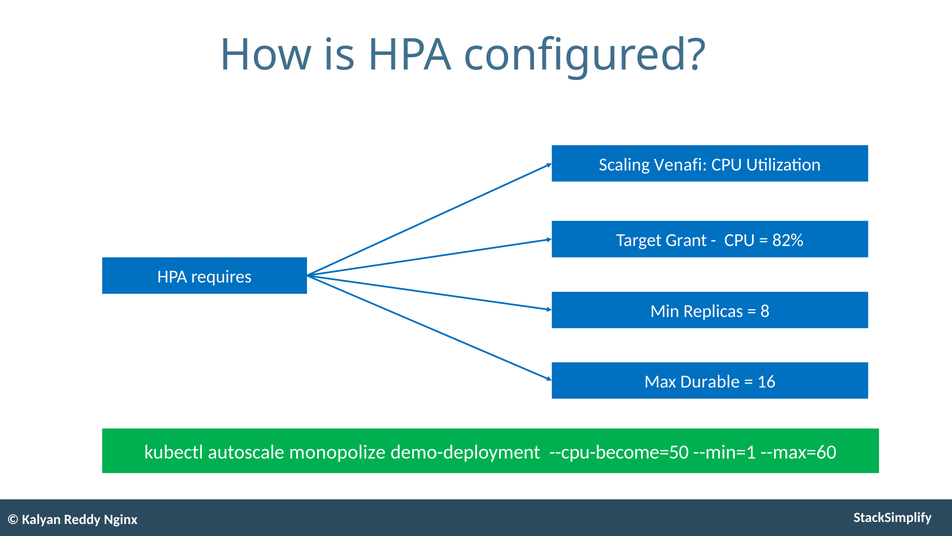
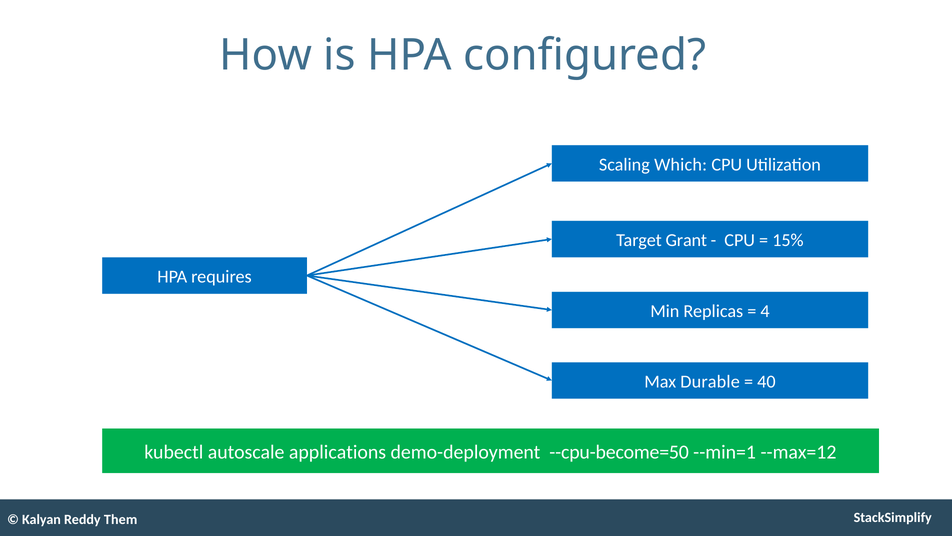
Venafi: Venafi -> Which (681, 165)
82%: 82% -> 15% (788, 240)
8: 8 -> 4 (765, 311)
16: 16 -> 40 (766, 381)
monopolize: monopolize -> applications (338, 452)
--max=60: --max=60 -> --max=12 (798, 452)
Nginx: Nginx -> Them (121, 519)
